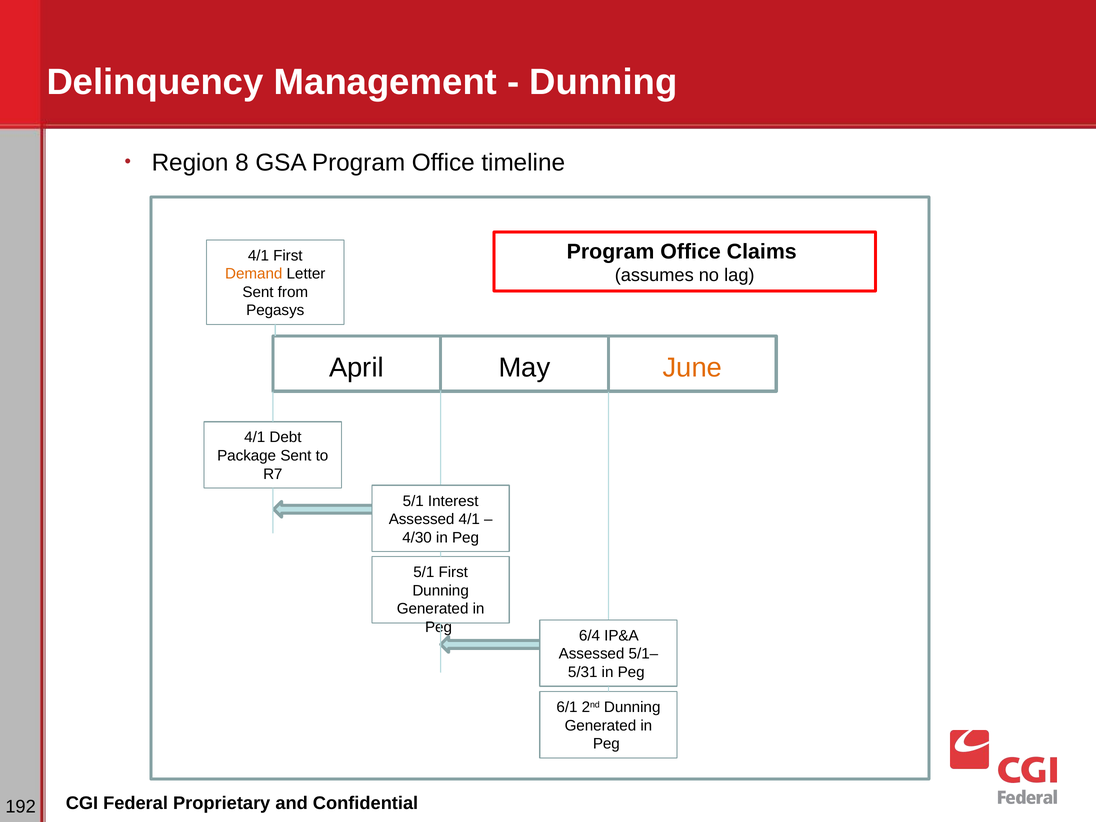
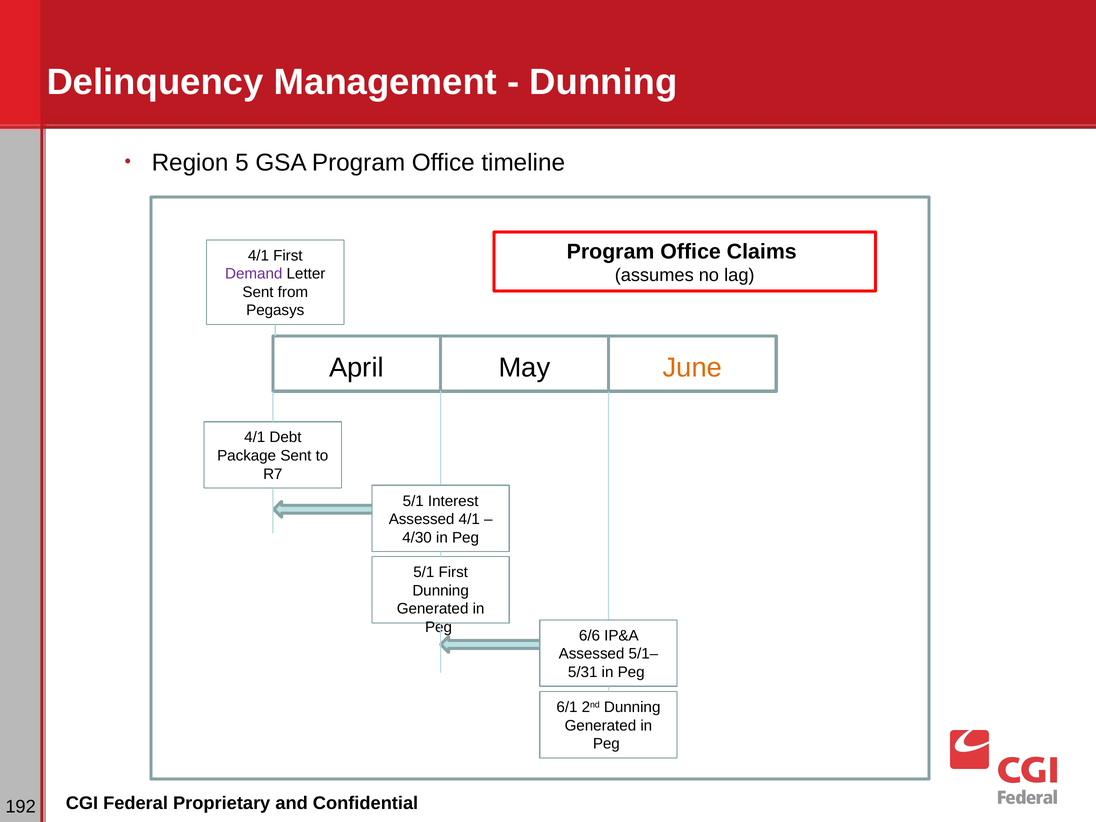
8: 8 -> 5 (242, 162)
Demand colour: orange -> purple (254, 274)
6/4: 6/4 -> 6/6 (589, 636)
